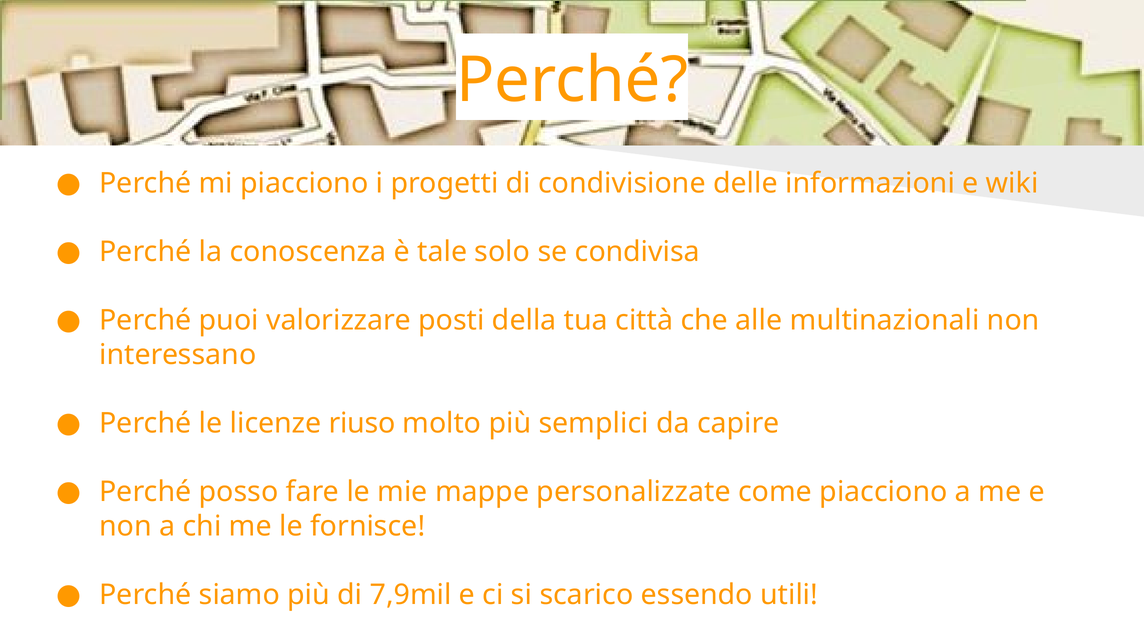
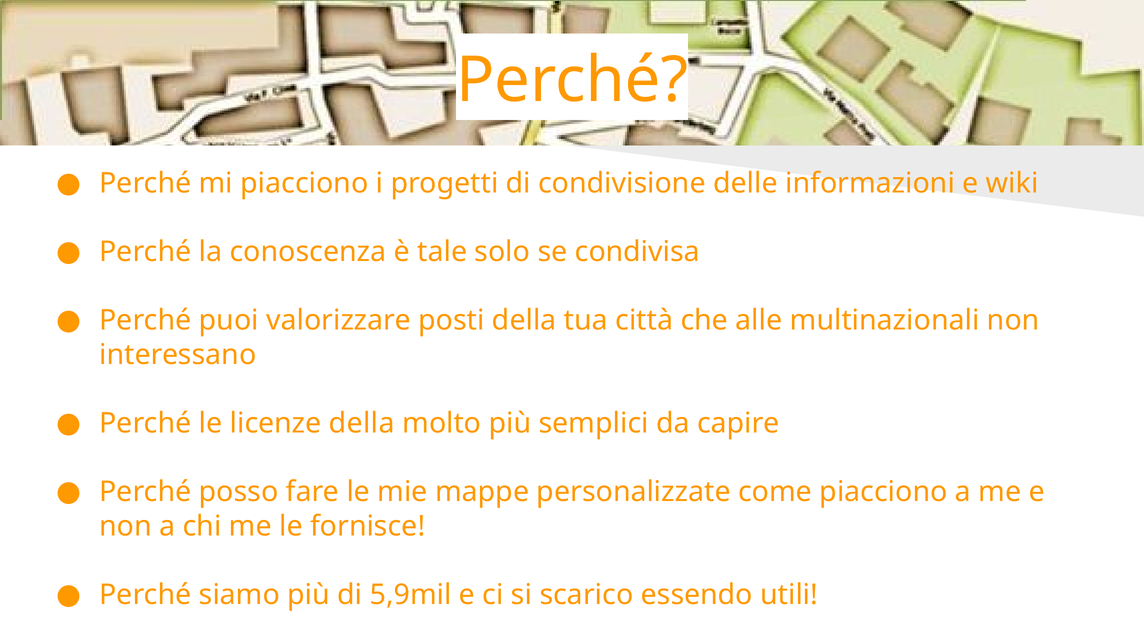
licenze riuso: riuso -> della (362, 424)
7,9mil: 7,9mil -> 5,9mil (411, 595)
